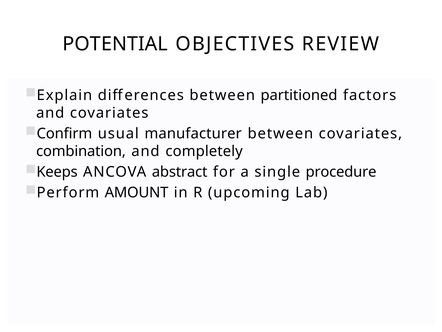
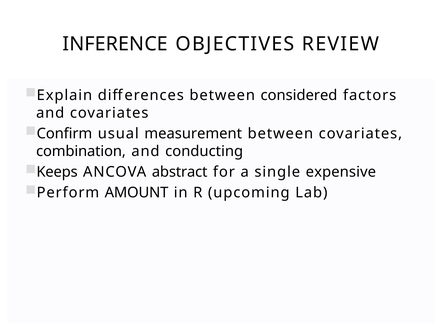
POTENTIAL: POTENTIAL -> INFERENCE (115, 44)
partitioned: partitioned -> considered (299, 95)
manufacturer: manufacturer -> measurement (193, 133)
completely: completely -> conducting (204, 151)
procedure: procedure -> expensive (341, 172)
